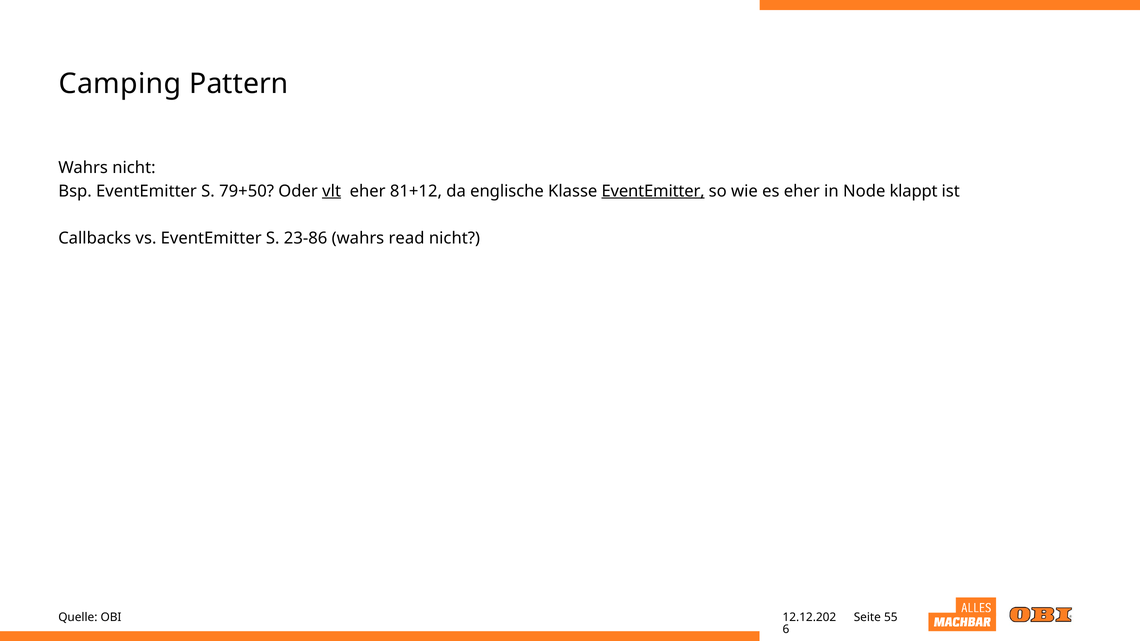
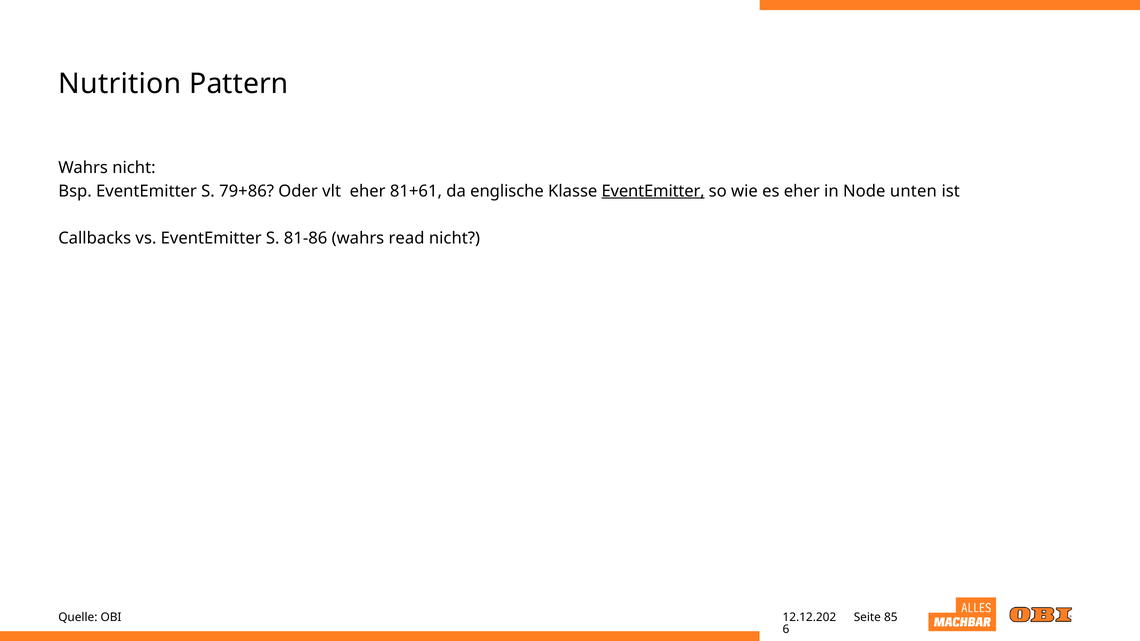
Camping: Camping -> Nutrition (120, 84)
79+50: 79+50 -> 79+86 (247, 191)
vlt underline: present -> none (332, 191)
81+12: 81+12 -> 81+61 (416, 191)
klappt: klappt -> unten (913, 191)
23-86: 23-86 -> 81-86 (306, 238)
55: 55 -> 85 (891, 618)
